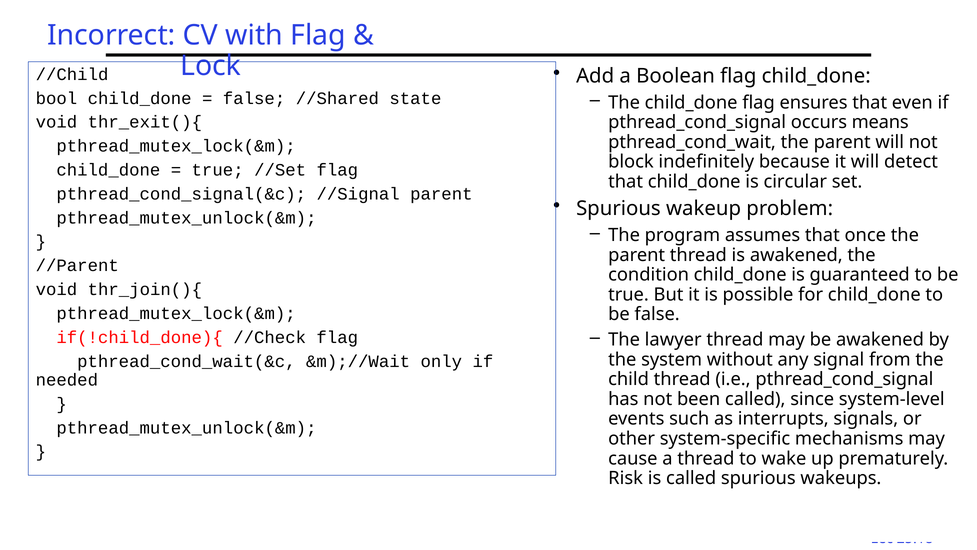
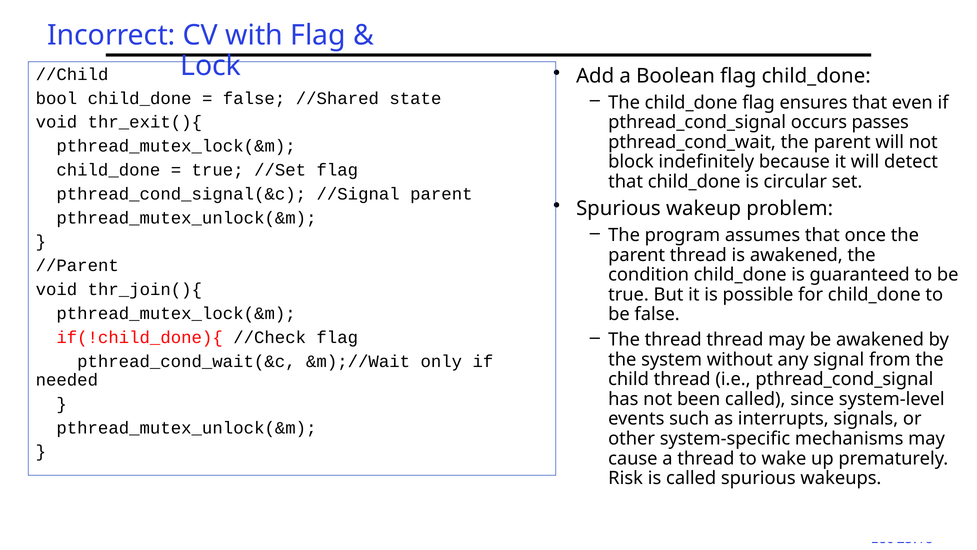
means: means -> passes (880, 122)
The lawyer: lawyer -> thread (673, 339)
